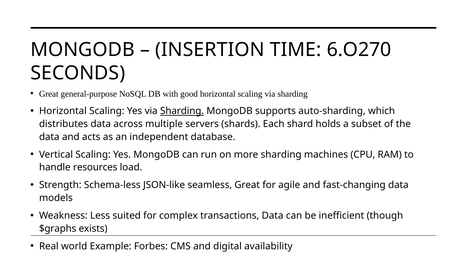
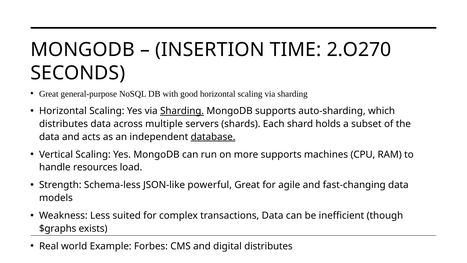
6.O270: 6.O270 -> 2.O270 (359, 50)
database underline: none -> present (213, 137)
more sharding: sharding -> supports (281, 154)
seamless: seamless -> powerful (210, 185)
digital availability: availability -> distributes (268, 246)
